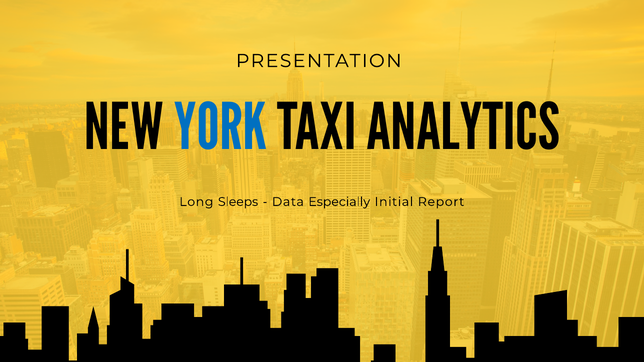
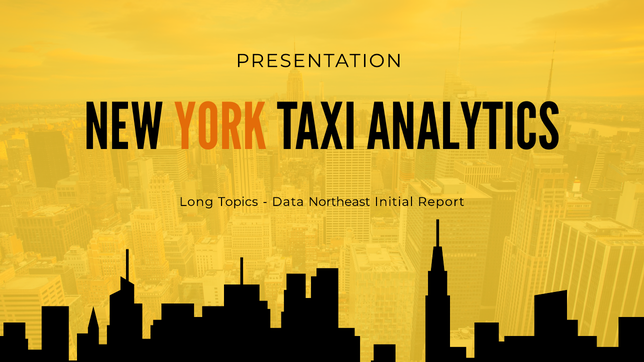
YORK colour: blue -> orange (220, 128)
Sleeps: Sleeps -> Topics (238, 202)
Especially: Especially -> Northeast (339, 202)
